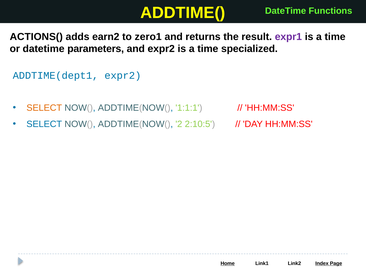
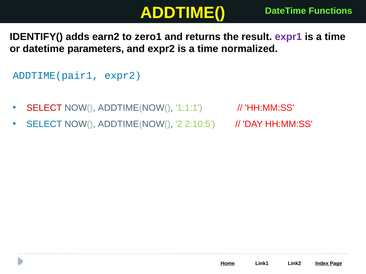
ACTIONS(: ACTIONS( -> IDENTIFY( (36, 37)
specialized: specialized -> normalized (249, 49)
ADDTIME(dept1: ADDTIME(dept1 -> ADDTIME(pair1 (56, 76)
SELECT colour: orange -> red (44, 108)
